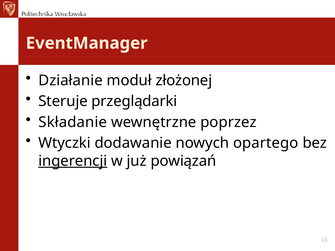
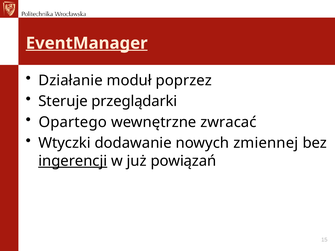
EventManager underline: none -> present (87, 43)
złożonej: złożonej -> poprzez (184, 81)
Składanie: Składanie -> Opartego (73, 122)
poprzez: poprzez -> zwracać (228, 122)
opartego: opartego -> zmiennej (266, 143)
